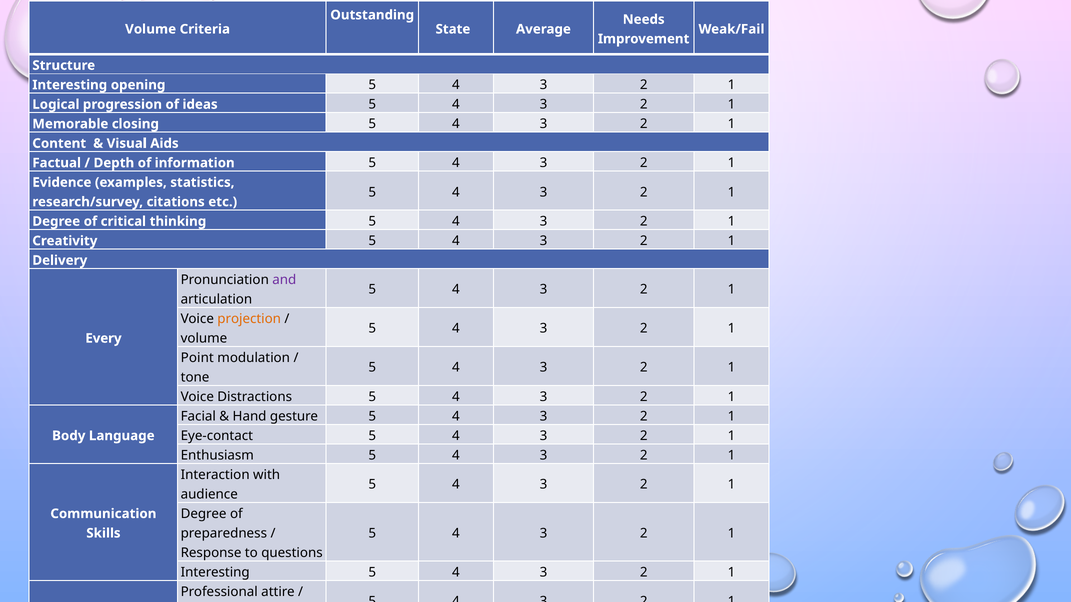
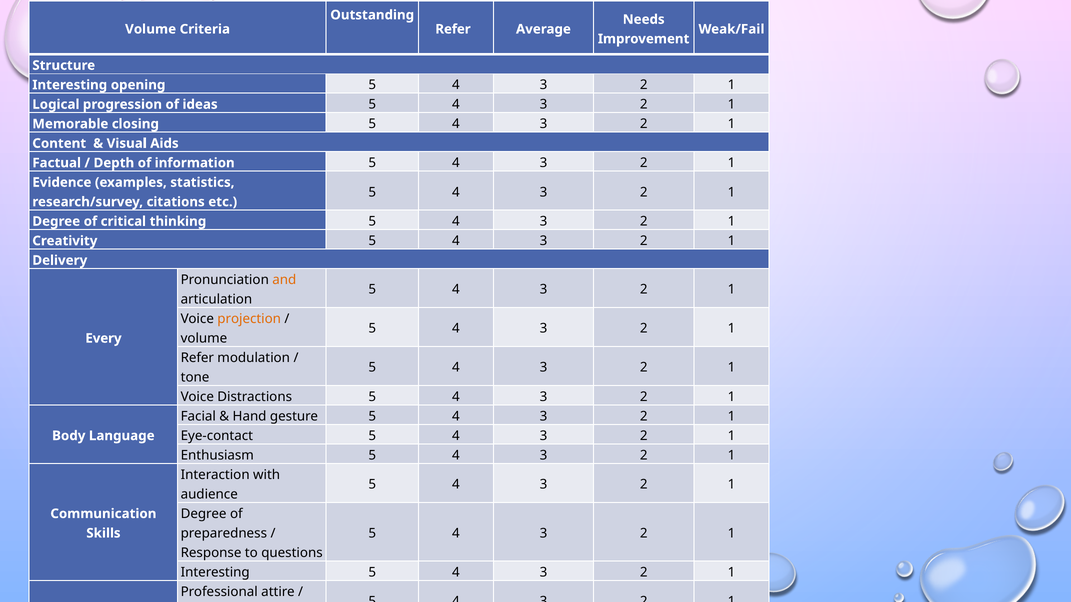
State: State -> Refer (453, 29)
and colour: purple -> orange (284, 280)
Point: Point -> Refer (197, 358)
